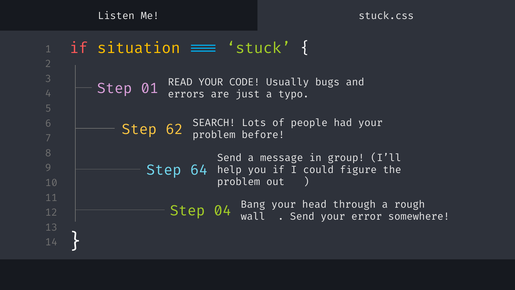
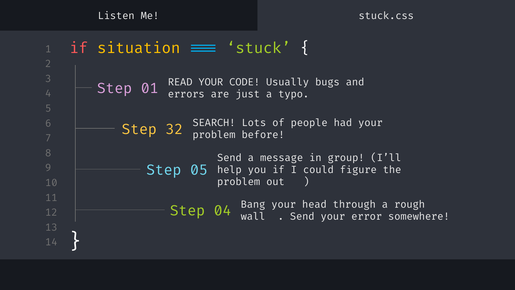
62: 62 -> 32 (174, 129)
64: 64 -> 05 (199, 170)
